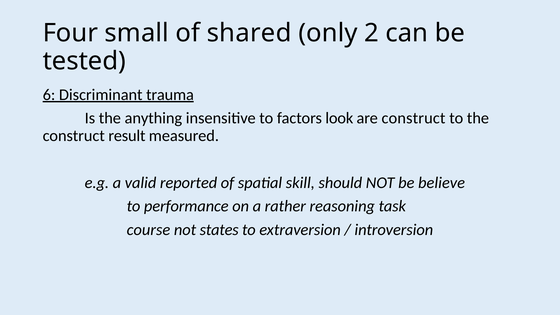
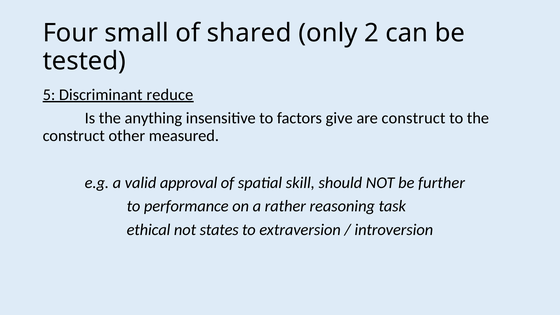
6: 6 -> 5 (49, 95)
trauma: trauma -> reduce (170, 95)
look: look -> give (339, 118)
result: result -> other (127, 136)
reported: reported -> approval (189, 183)
believe: believe -> further (442, 183)
course: course -> ethical (149, 230)
